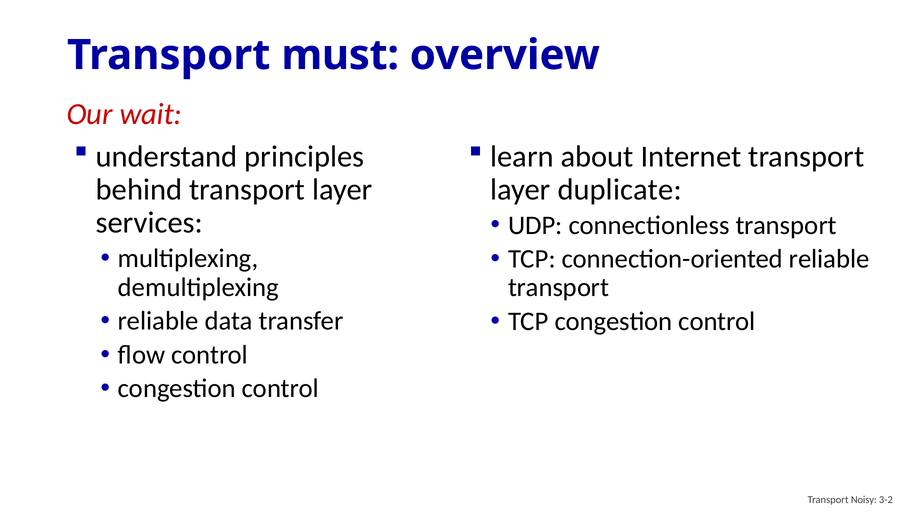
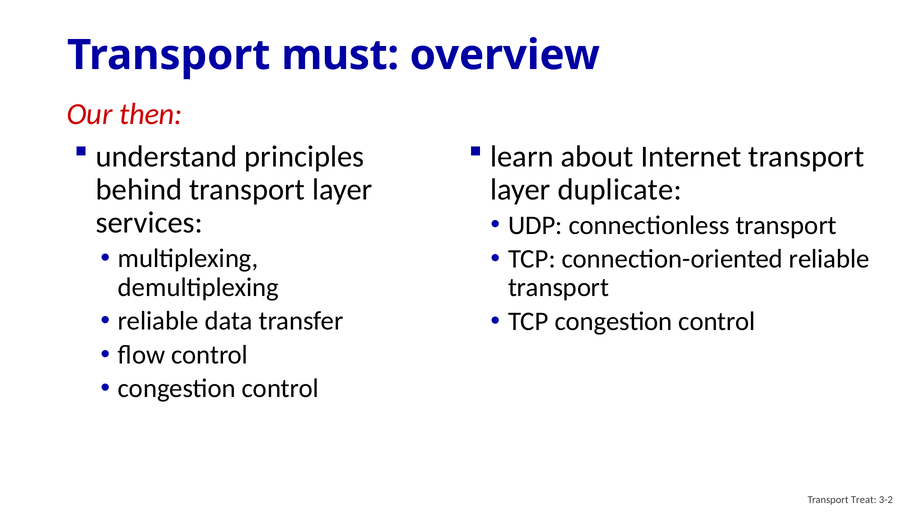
wait: wait -> then (151, 114)
Noisy: Noisy -> Treat (864, 500)
